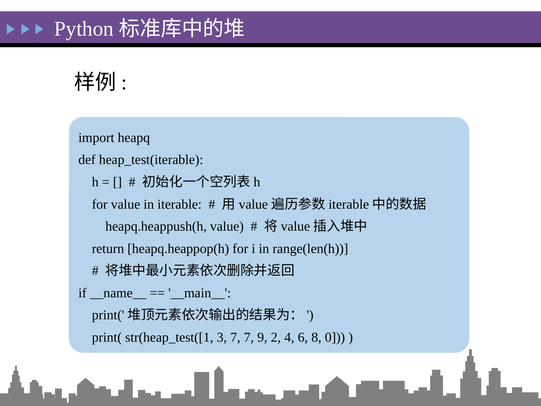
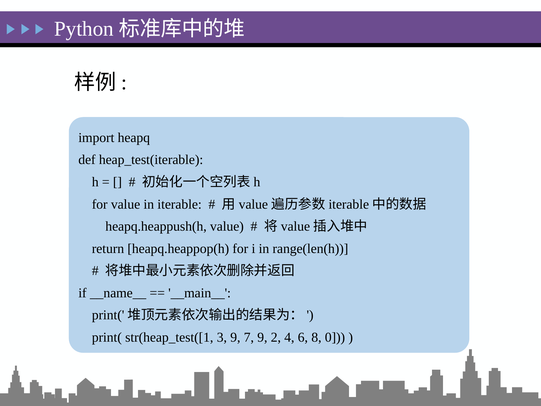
3 7: 7 -> 9 (235, 337)
